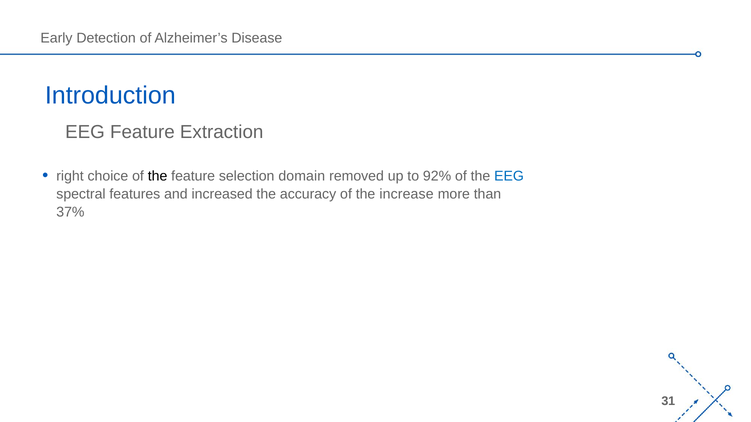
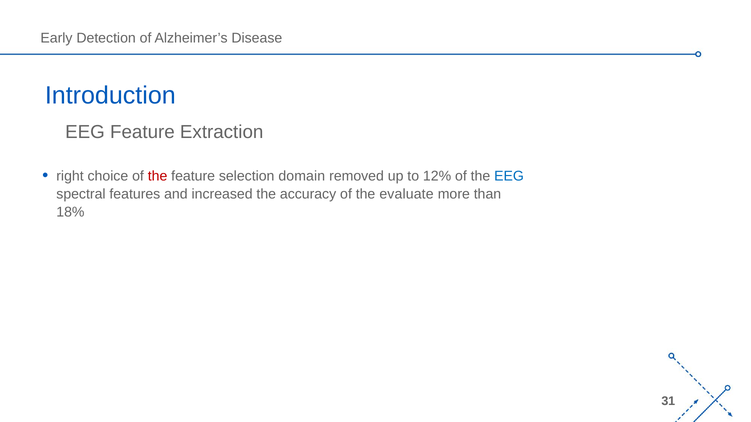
the colour: black -> red (158, 176)
92%: 92% -> 12% (437, 176)
increase: increase -> evaluate (406, 194)
37%: 37% -> 18% (70, 212)
